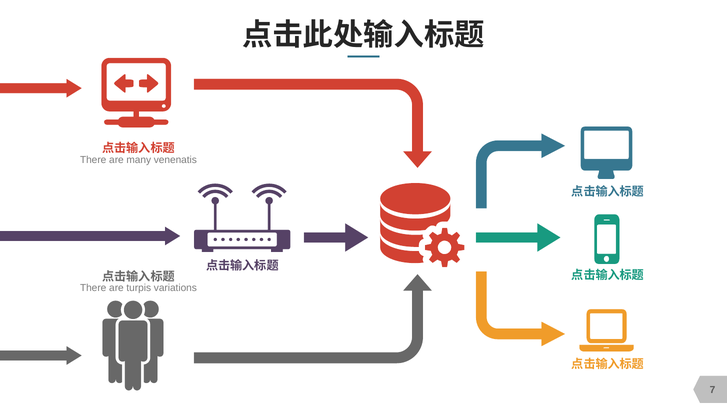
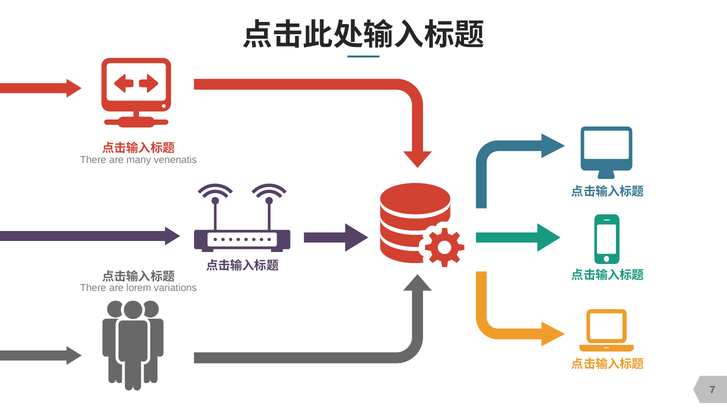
turpis: turpis -> lorem (139, 288)
